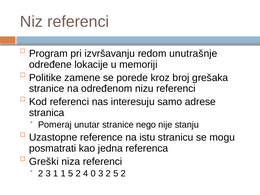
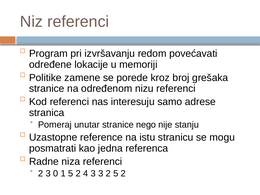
unutrašnje: unutrašnje -> povećavati (193, 54)
Greški: Greški -> Radne (44, 162)
3 1: 1 -> 0 (56, 174)
4 0: 0 -> 3 (93, 174)
